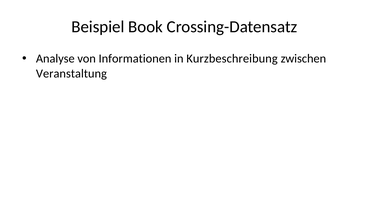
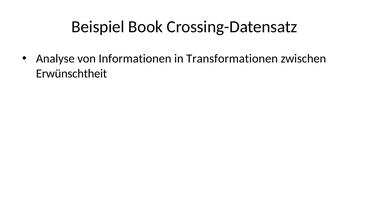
Kurzbeschreibung: Kurzbeschreibung -> Transformationen (232, 59)
Veranstaltung: Veranstaltung -> Erwünschtheit (72, 73)
